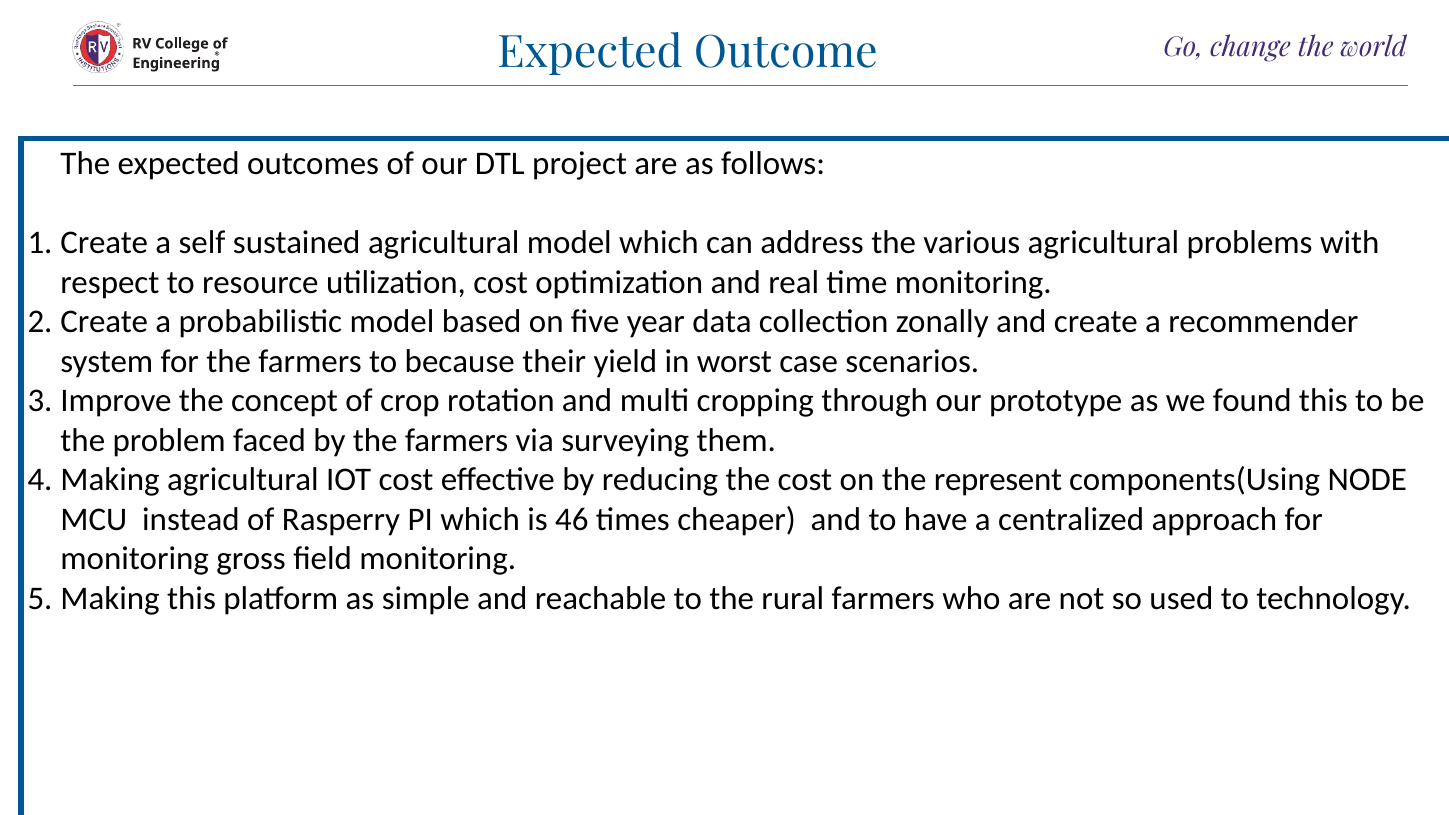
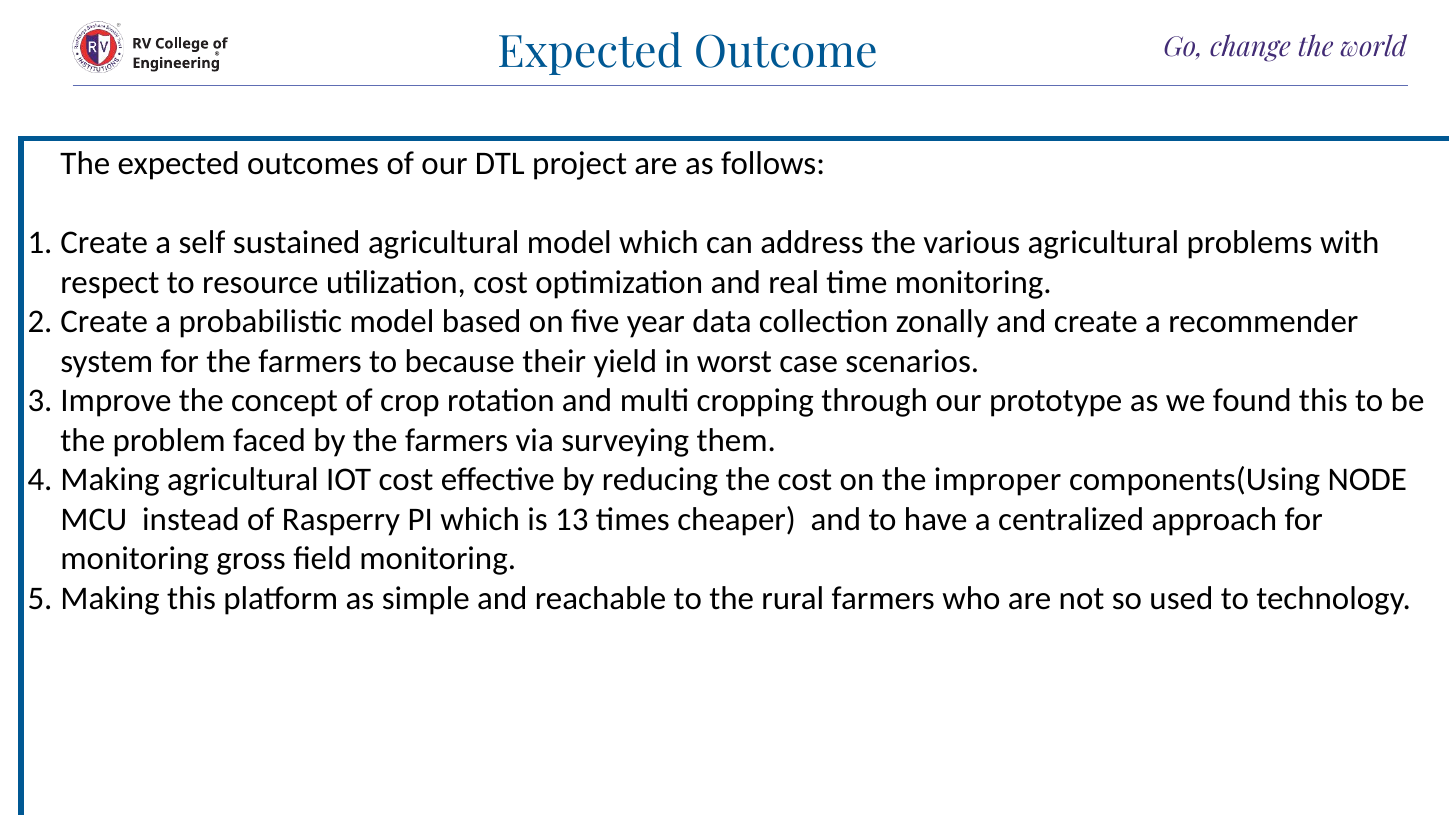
represent: represent -> improper (998, 480)
46: 46 -> 13 (572, 520)
